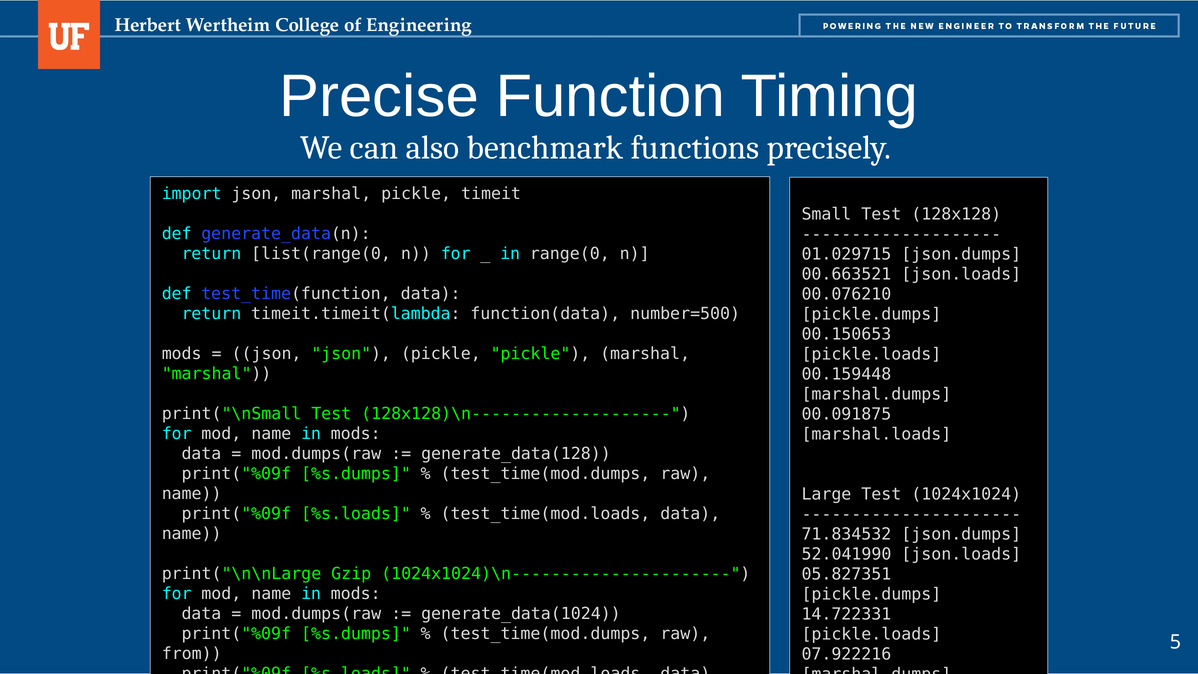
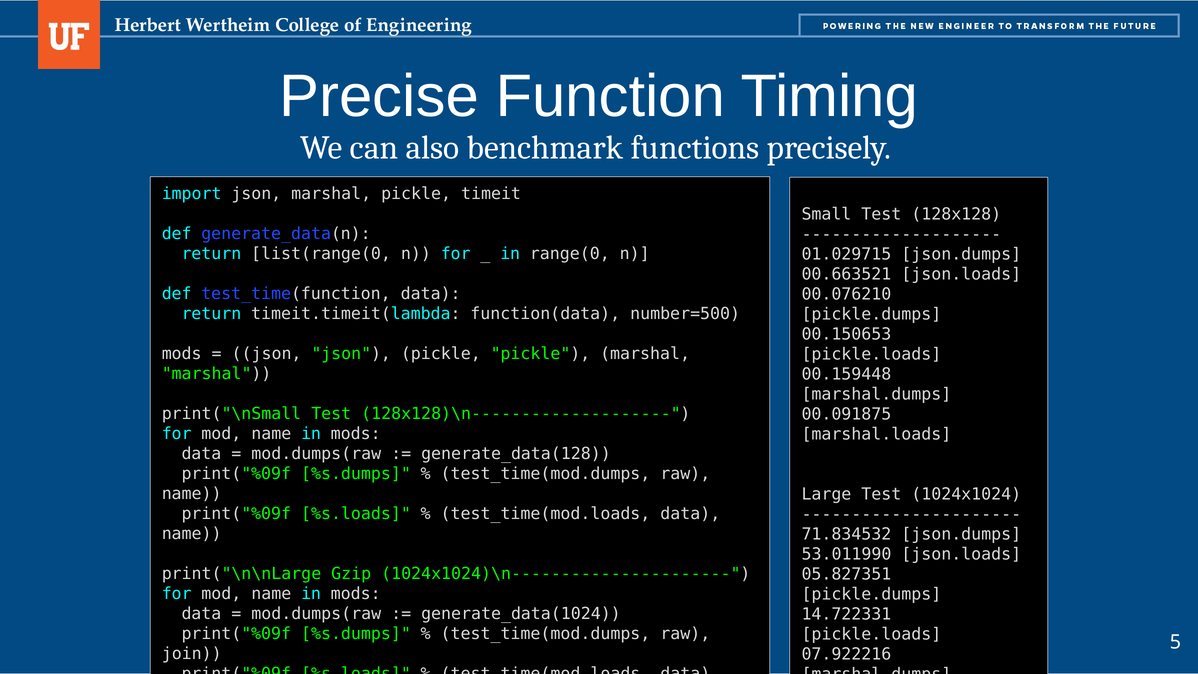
52.041990: 52.041990 -> 53.011990 (847, 554)
from: from -> join (192, 654)
